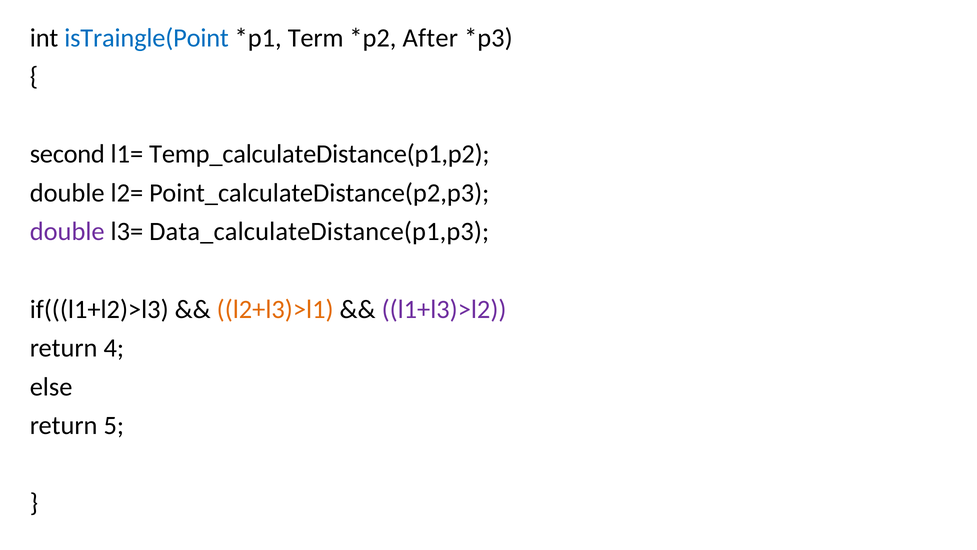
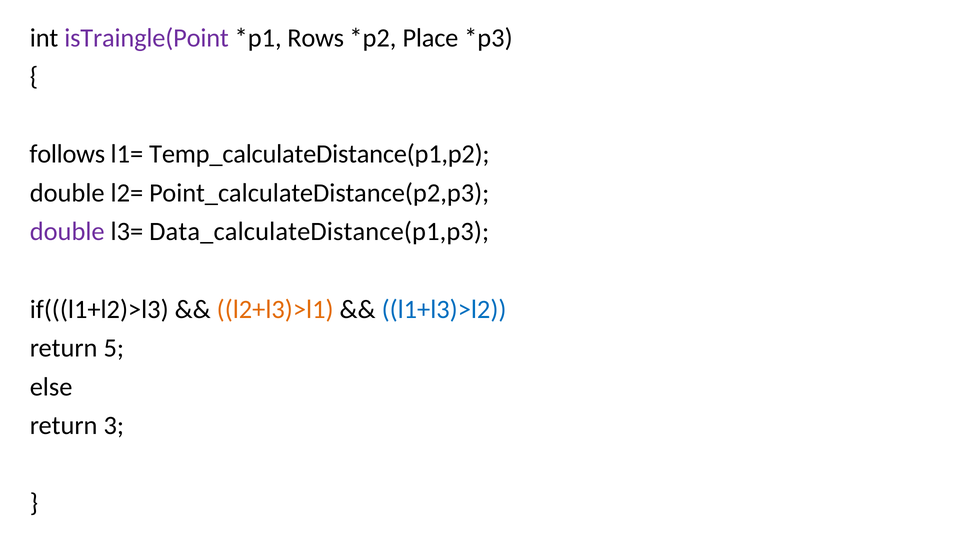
isTraingle(Point colour: blue -> purple (147, 38)
Term: Term -> Rows (316, 38)
After: After -> Place (430, 38)
second: second -> follows (67, 154)
l1+l3)>l2 colour: purple -> blue (444, 309)
4: 4 -> 5 (114, 348)
5: 5 -> 3 (114, 425)
